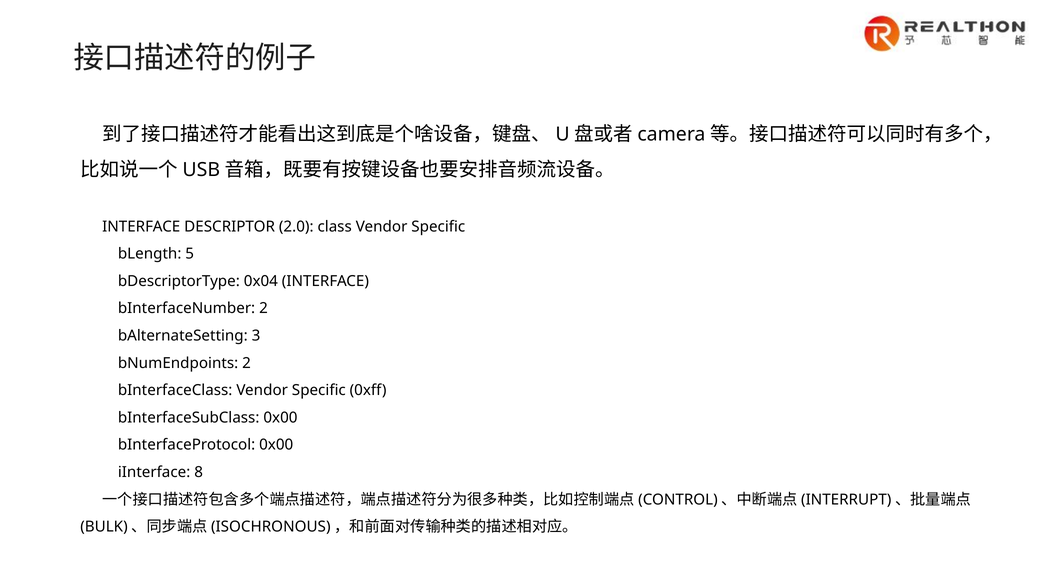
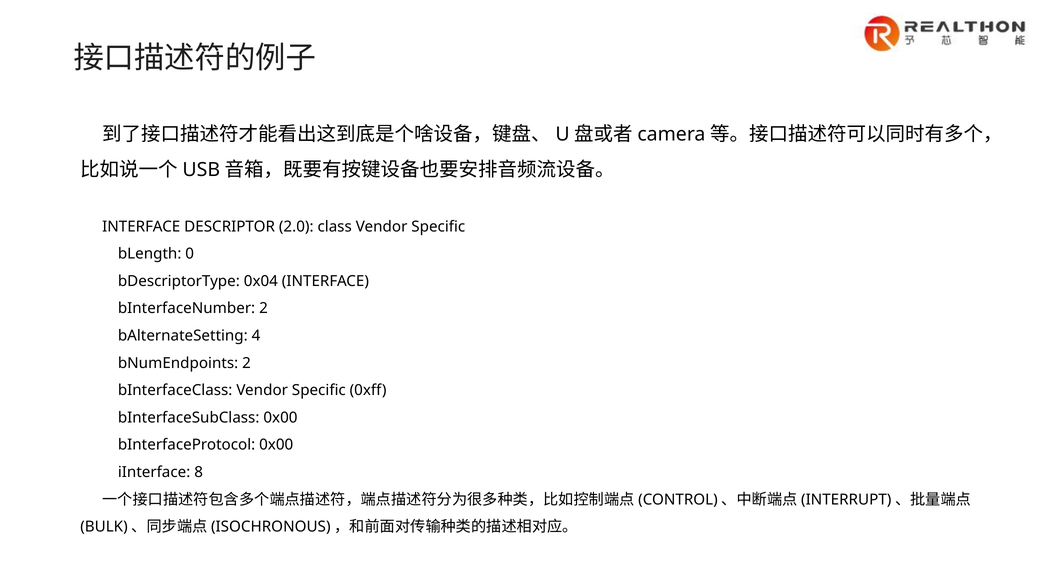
5: 5 -> 0 (190, 254)
3: 3 -> 4 (256, 336)
